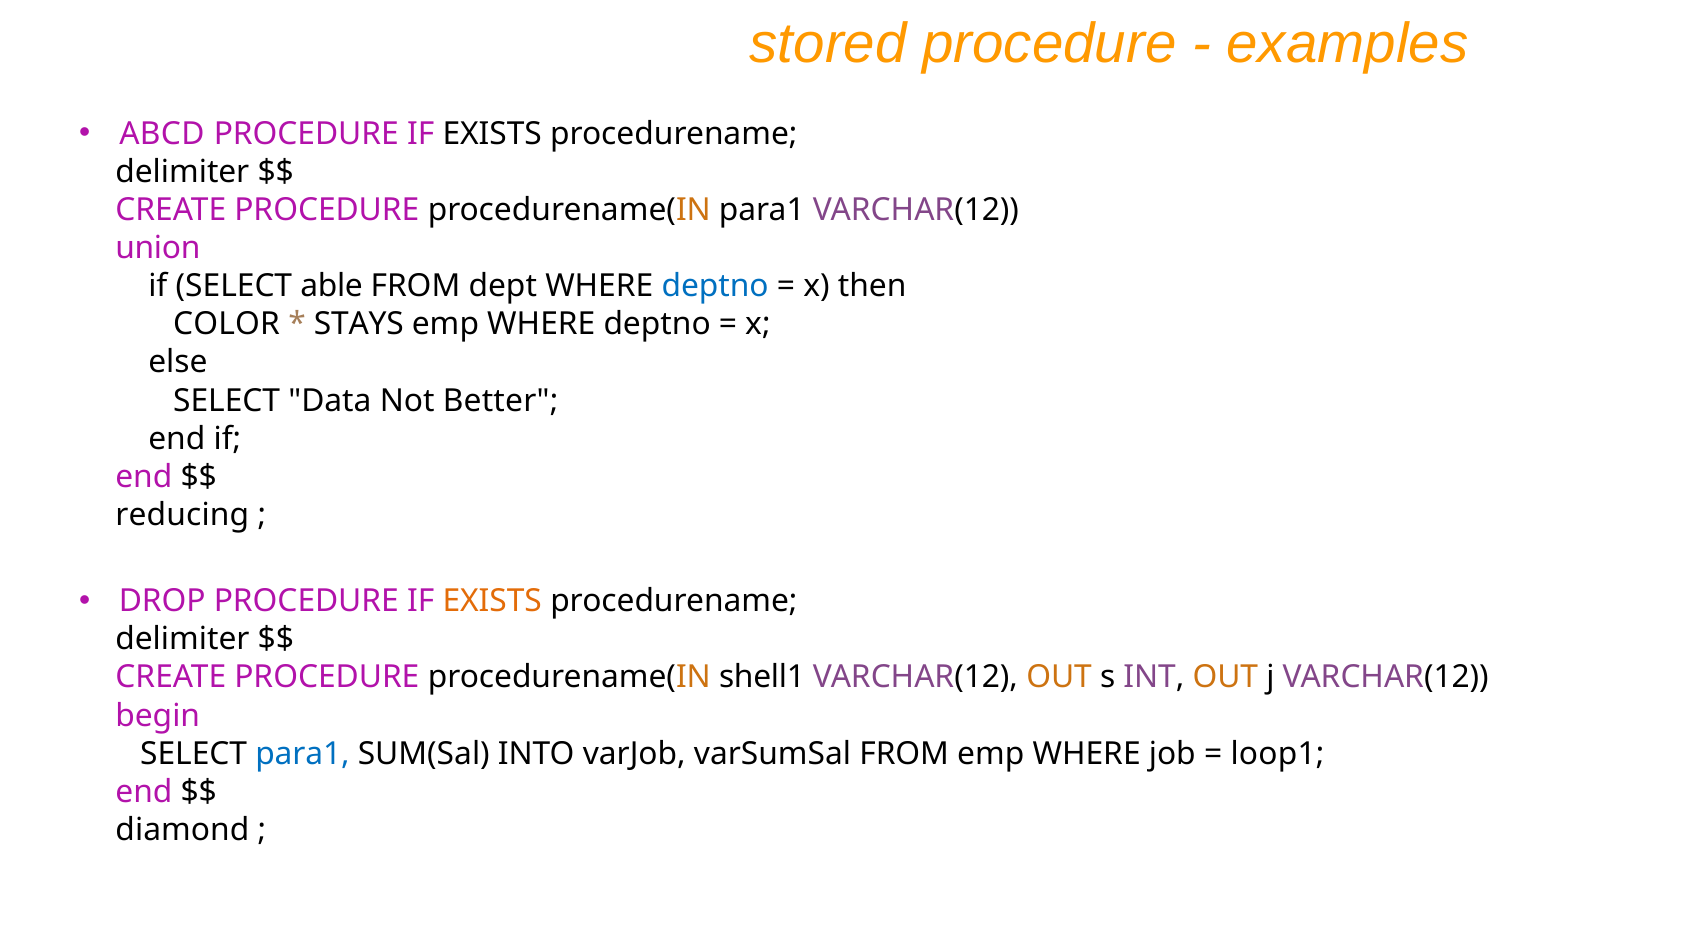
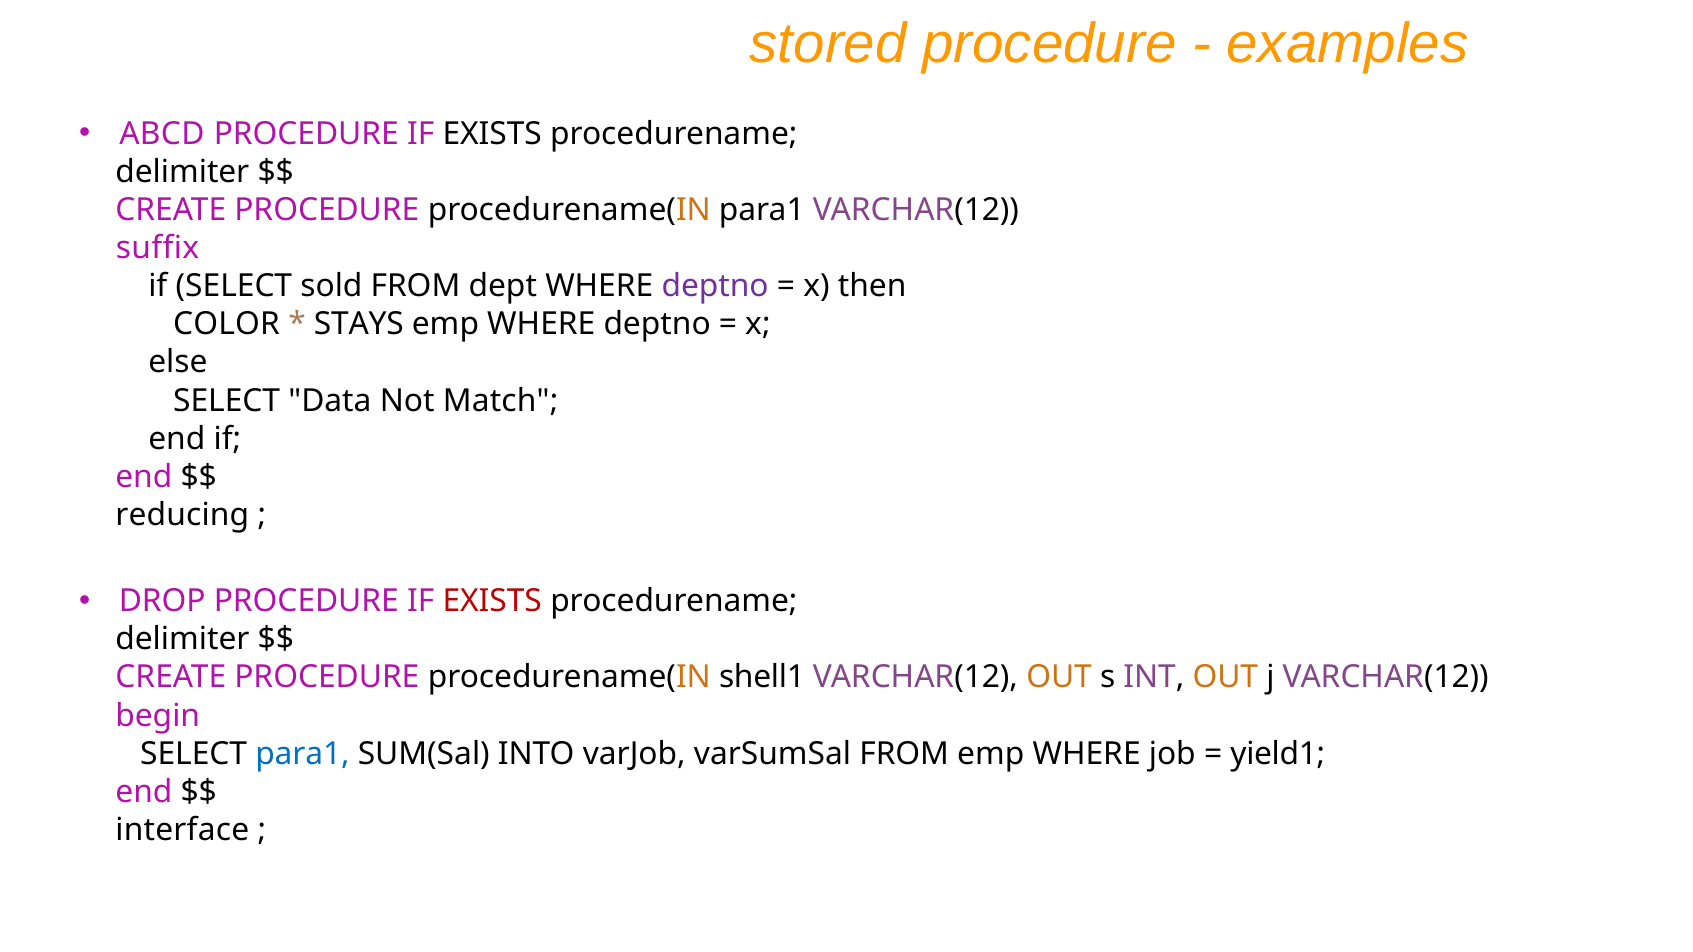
union: union -> suffix (158, 248)
able: able -> sold (331, 286)
deptno colour: blue -> purple (715, 286)
Better: Better -> Match (501, 401)
EXISTS colour: orange -> red (492, 601)
loop1: loop1 -> yield1 (1278, 754)
diamond: diamond -> interface (182, 830)
